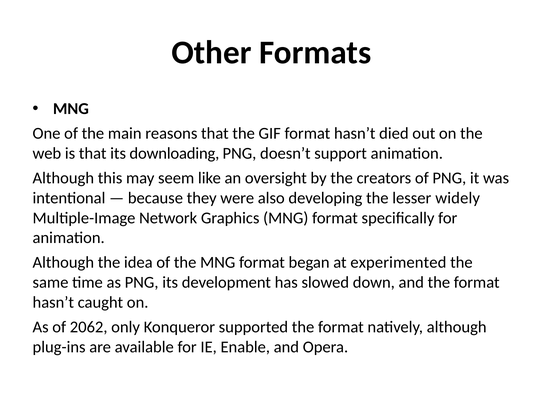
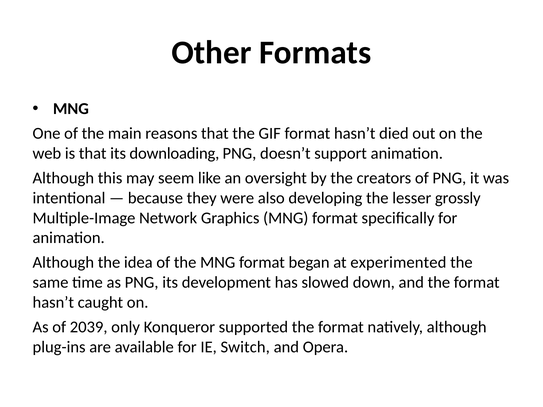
widely: widely -> grossly (458, 198)
2062: 2062 -> 2039 (89, 327)
Enable: Enable -> Switch (245, 347)
